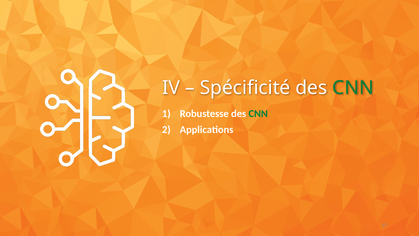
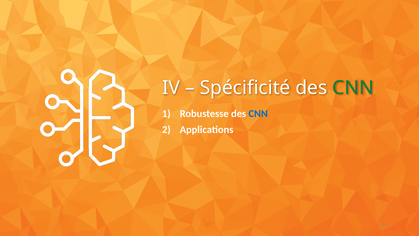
CNN colour: green -> blue (258, 114)
